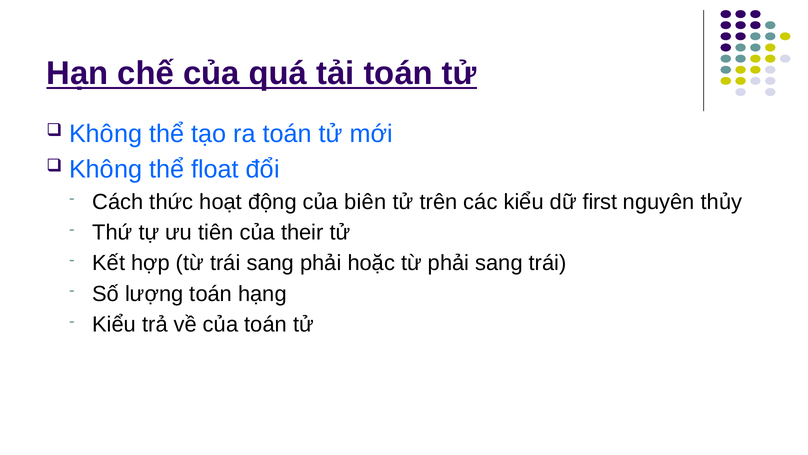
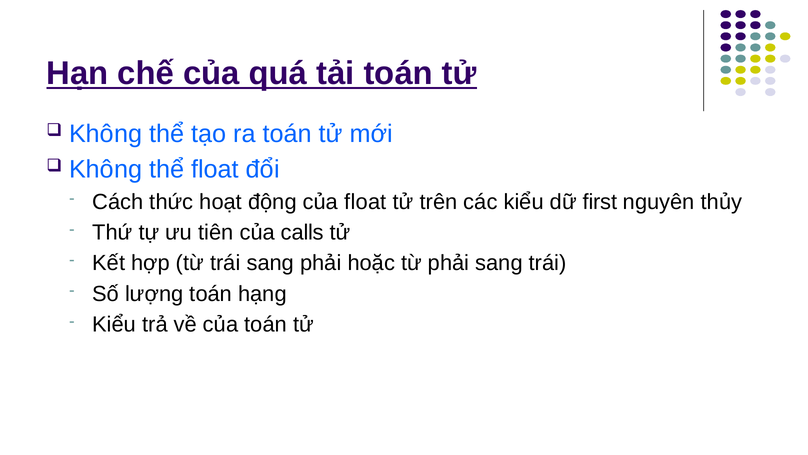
của biên: biên -> float (365, 202)
their: their -> calls (302, 232)
